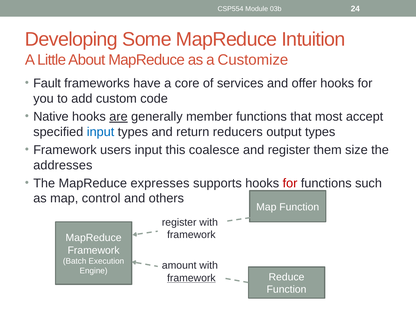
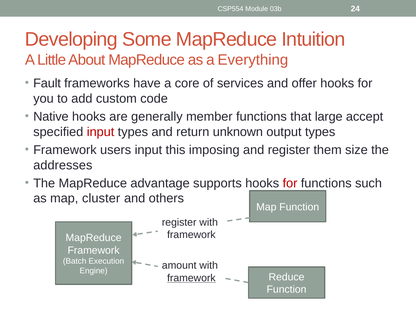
Customize: Customize -> Everything (253, 60)
are underline: present -> none (118, 117)
most: most -> large (329, 117)
input colour: blue -> red (101, 132)
reducers: reducers -> unknown (238, 132)
coalesce: coalesce -> imposing (214, 150)
expresses: expresses -> advantage (160, 183)
control: control -> cluster (101, 198)
